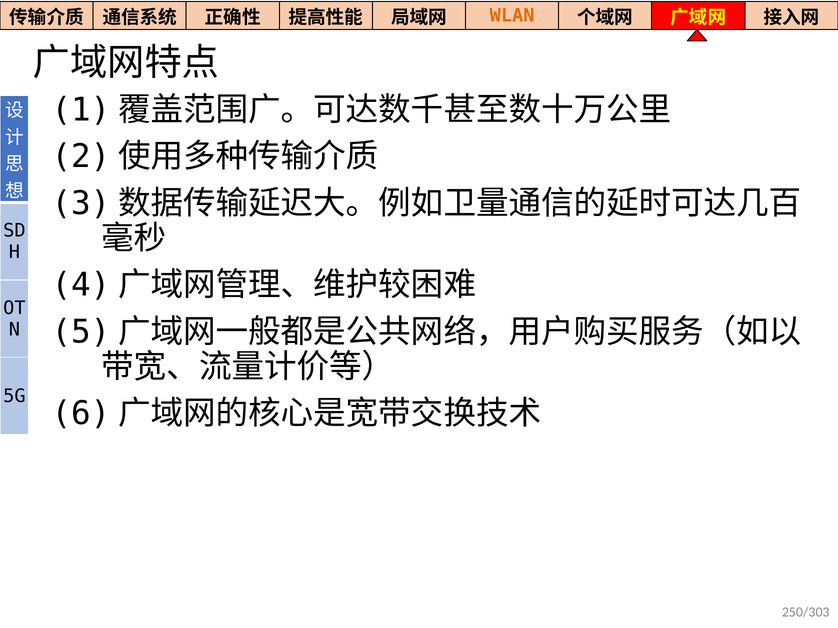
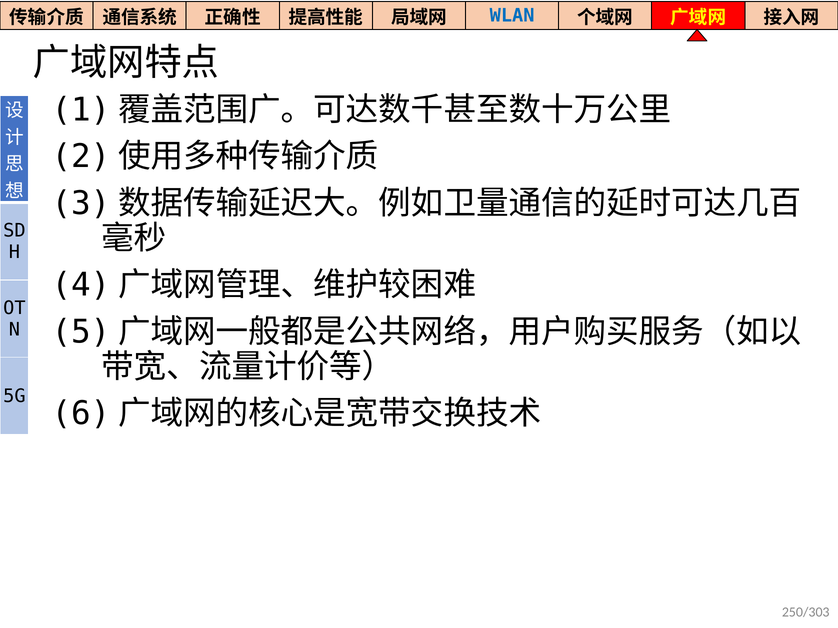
WLAN colour: orange -> blue (512, 16)
